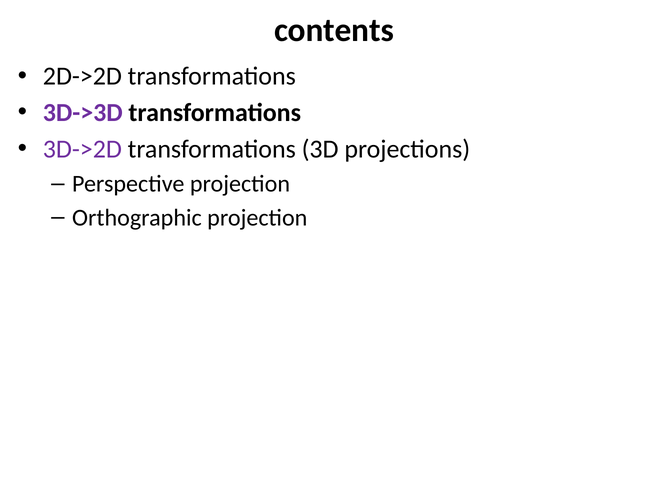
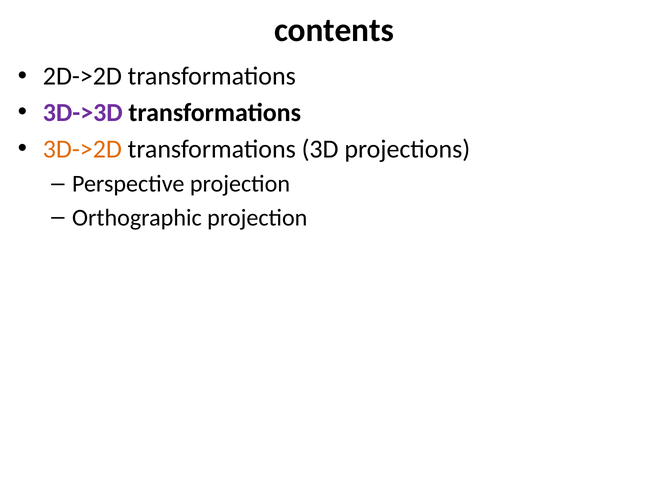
3D->2D colour: purple -> orange (82, 149)
